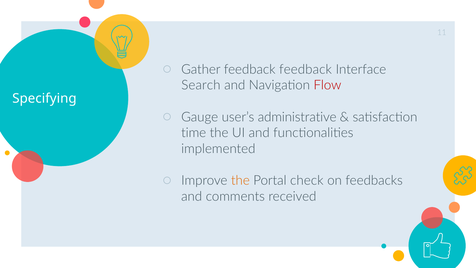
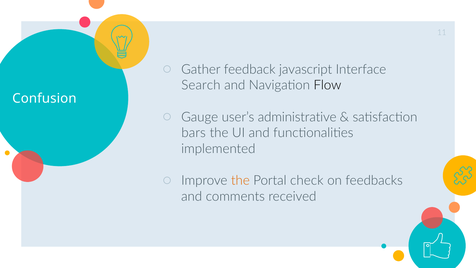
feedback feedback: feedback -> javascript (306, 69)
Flow colour: red -> black (327, 85)
Specifying: Specifying -> Confusion (44, 98)
time: time -> bars (194, 133)
